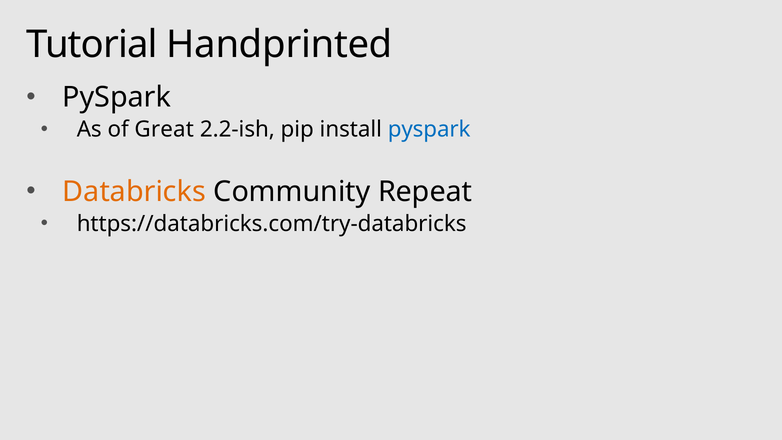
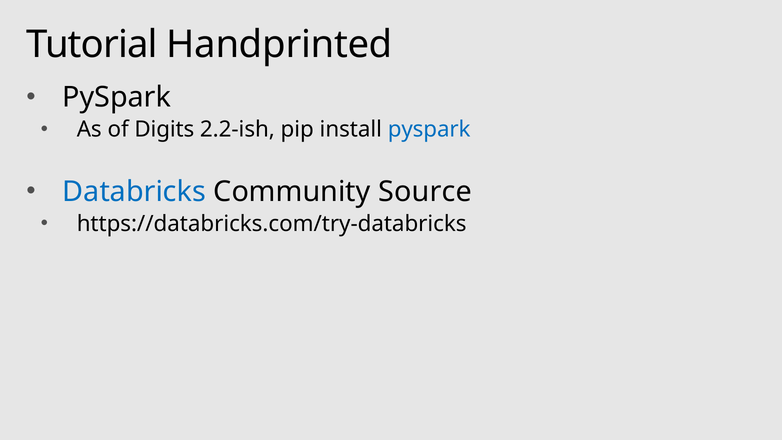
Great: Great -> Digits (164, 130)
Databricks colour: orange -> blue (134, 191)
Repeat: Repeat -> Source (425, 191)
